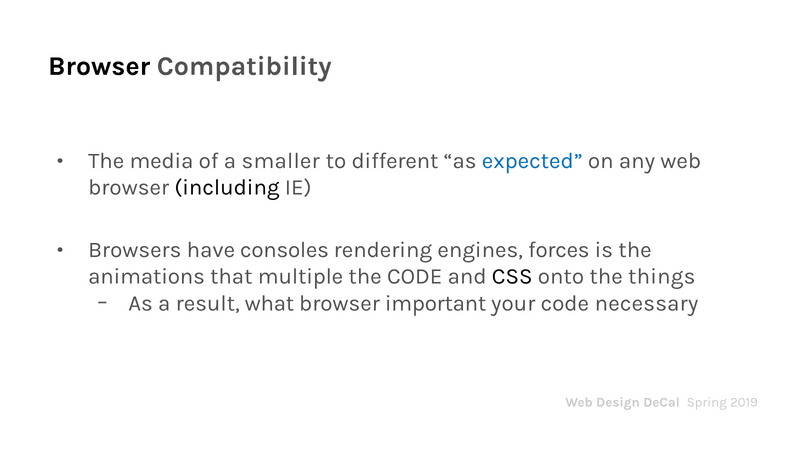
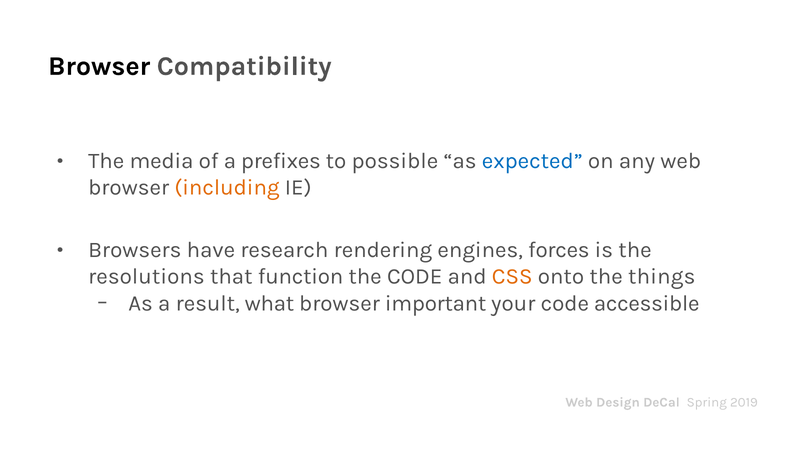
smaller: smaller -> prefixes (281, 161)
different: different -> possible (395, 161)
including colour: black -> orange (227, 188)
consoles: consoles -> research (284, 250)
animations: animations -> resolutions (146, 277)
multiple: multiple -> function (301, 277)
CSS colour: black -> orange (512, 277)
necessary: necessary -> accessible (647, 303)
